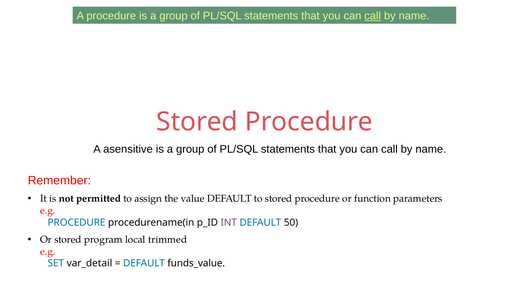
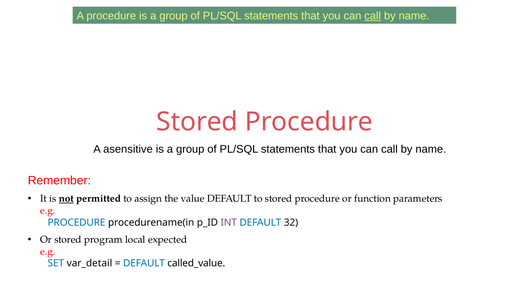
not underline: none -> present (66, 199)
50: 50 -> 32 (291, 223)
trimmed: trimmed -> expected (168, 240)
funds_value: funds_value -> called_value (196, 264)
